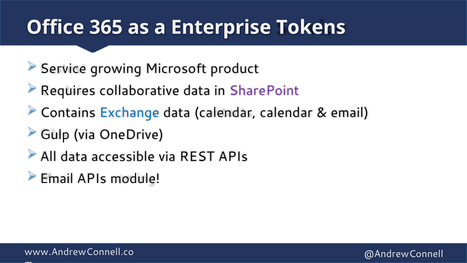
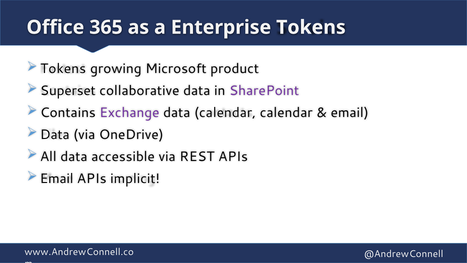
Service: Service -> Tokens (63, 69)
Requires: Requires -> Superset (68, 91)
Exchange colour: blue -> purple (129, 113)
Gulp: Gulp -> Data (55, 135)
module: module -> implicit (135, 178)
